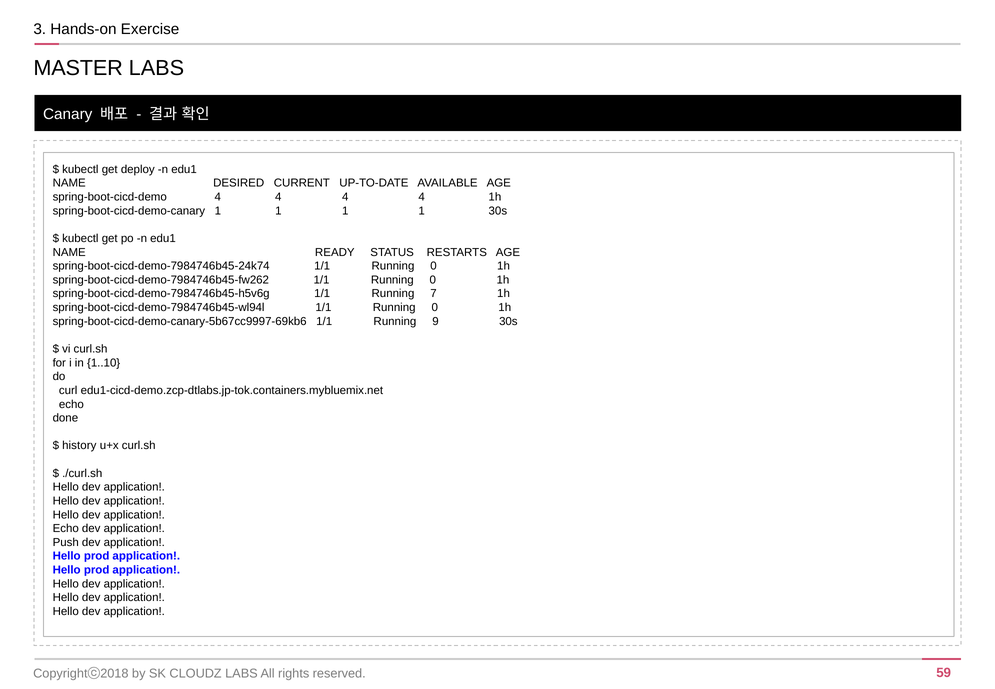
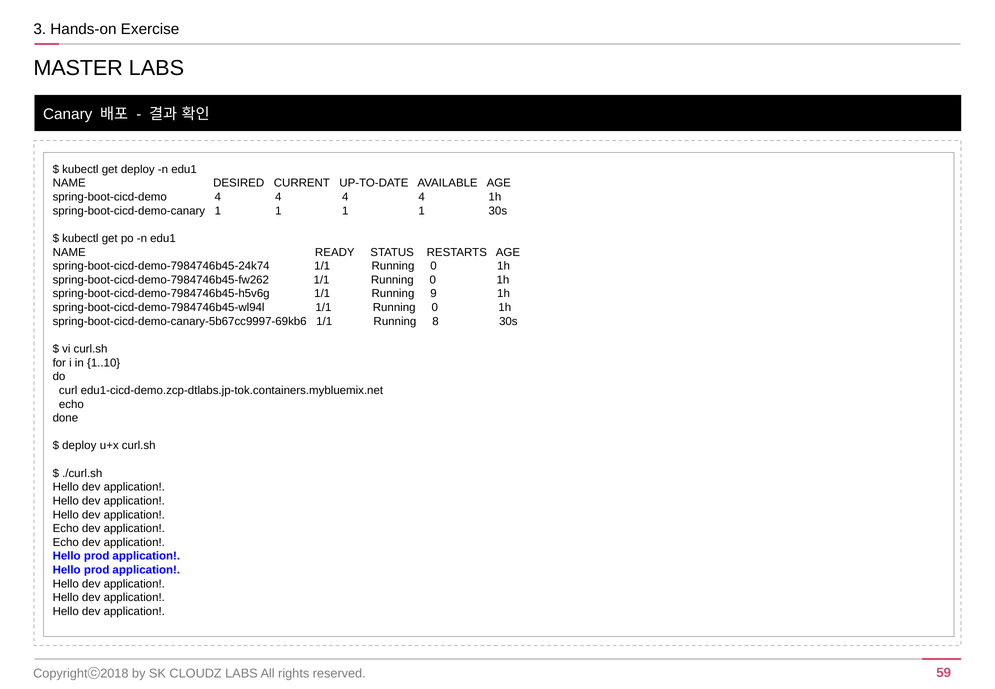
7: 7 -> 9 (434, 294)
9: 9 -> 8 (435, 321)
history: history -> deploy (79, 446)
Push: Push -> Echo (66, 542)
